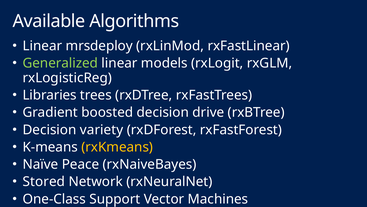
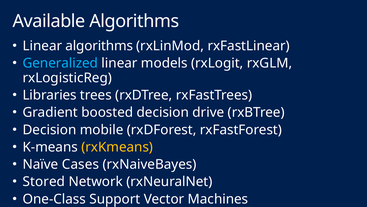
Linear mrsdeploy: mrsdeploy -> algorithms (99, 46)
Generalized colour: light green -> light blue (60, 63)
variety: variety -> mobile (102, 129)
Peace: Peace -> Cases (80, 164)
